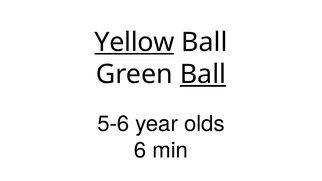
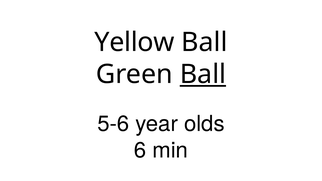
Yellow underline: present -> none (134, 42)
